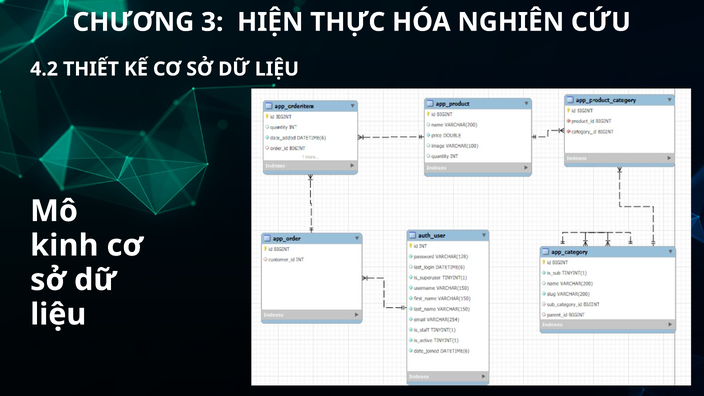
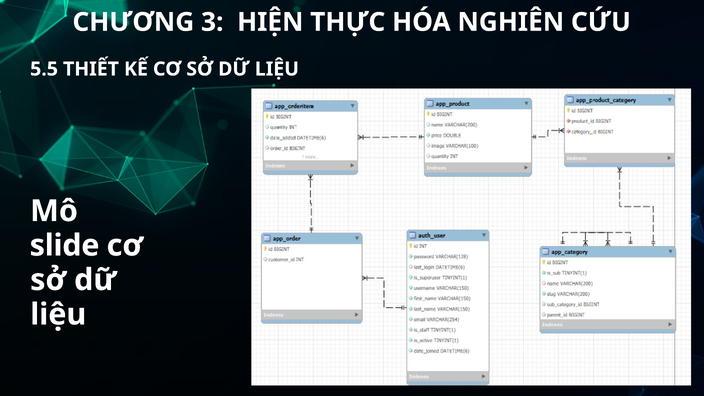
4.2: 4.2 -> 5.5 (44, 69)
kinh: kinh -> slide (65, 246)
